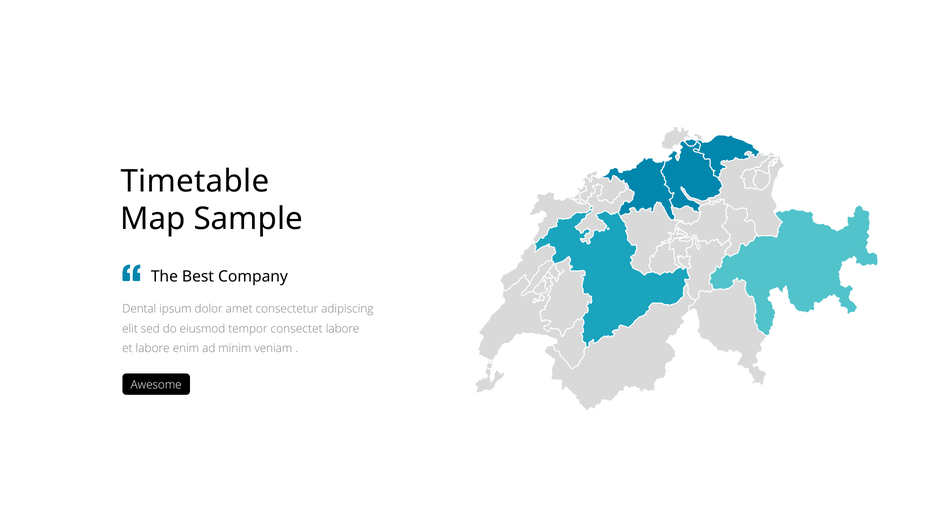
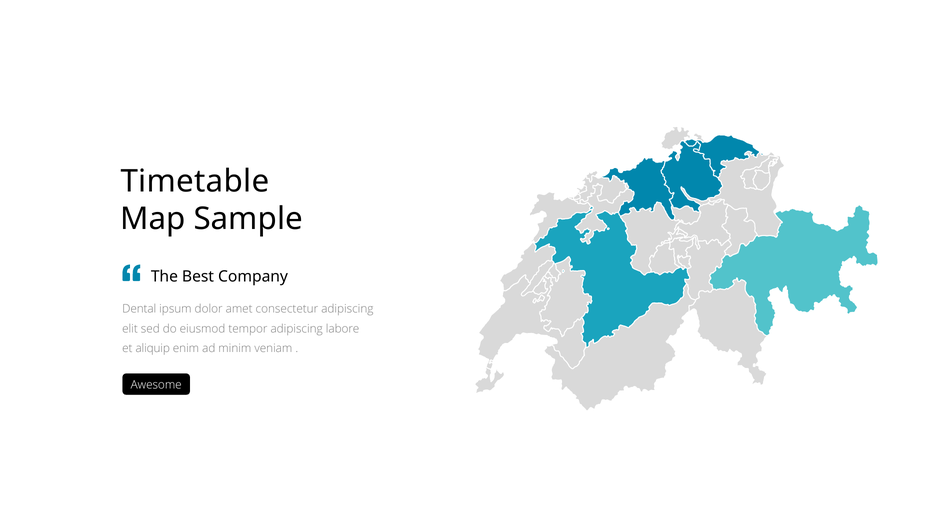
tempor consectet: consectet -> adipiscing (297, 329)
et labore: labore -> aliquip (153, 348)
